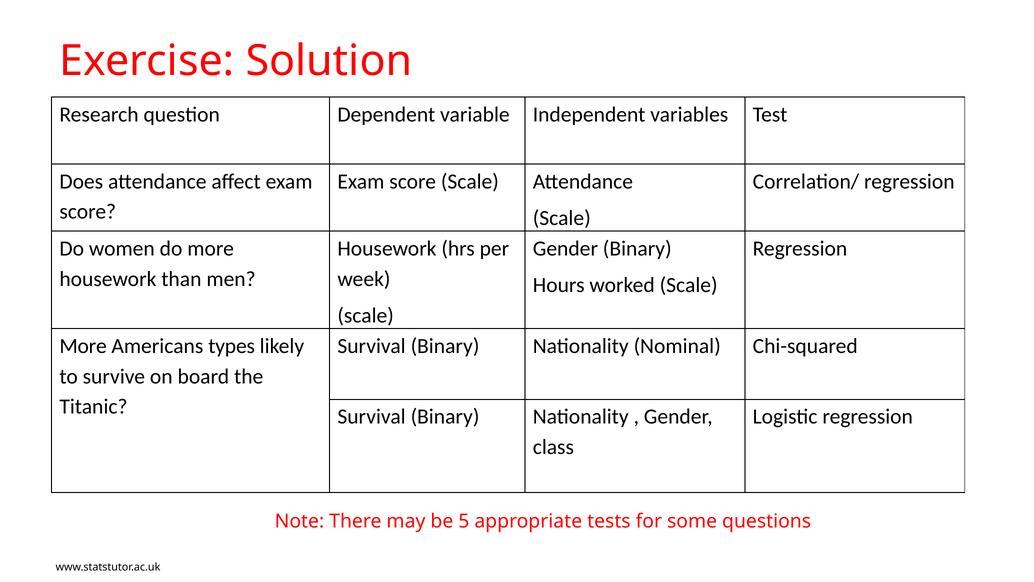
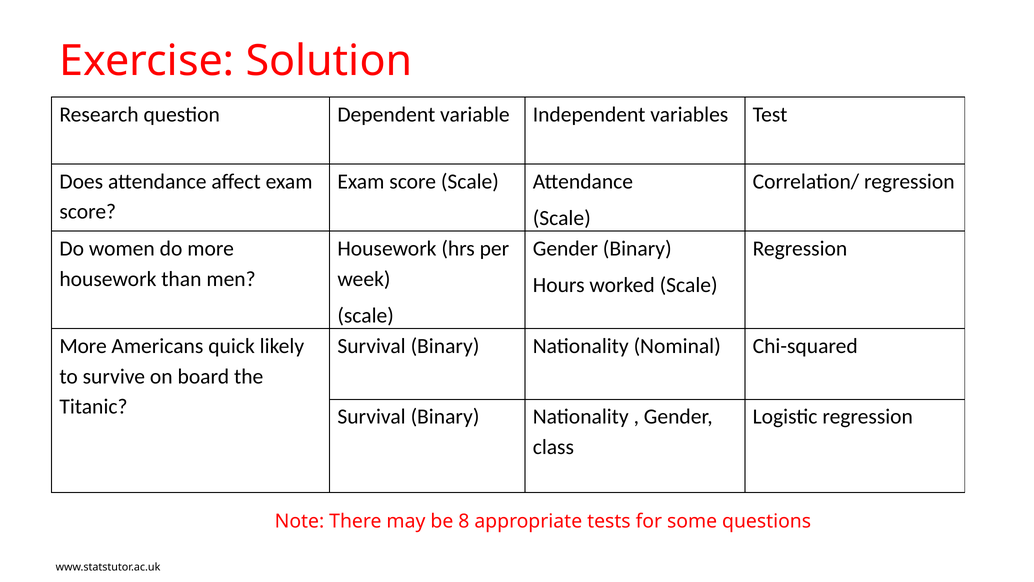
types: types -> quick (232, 346)
5: 5 -> 8 (464, 521)
